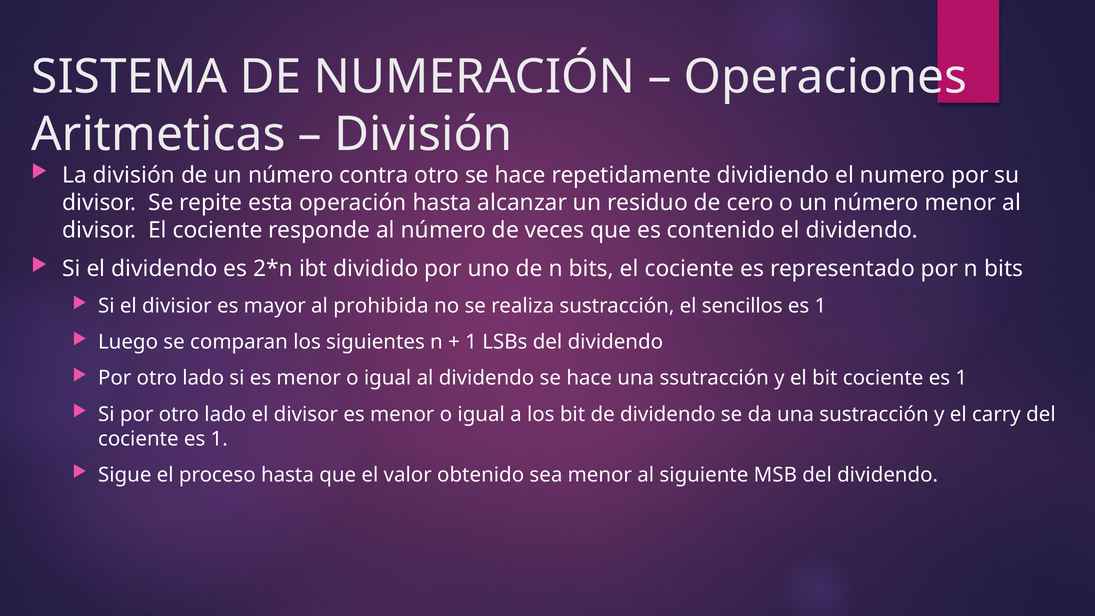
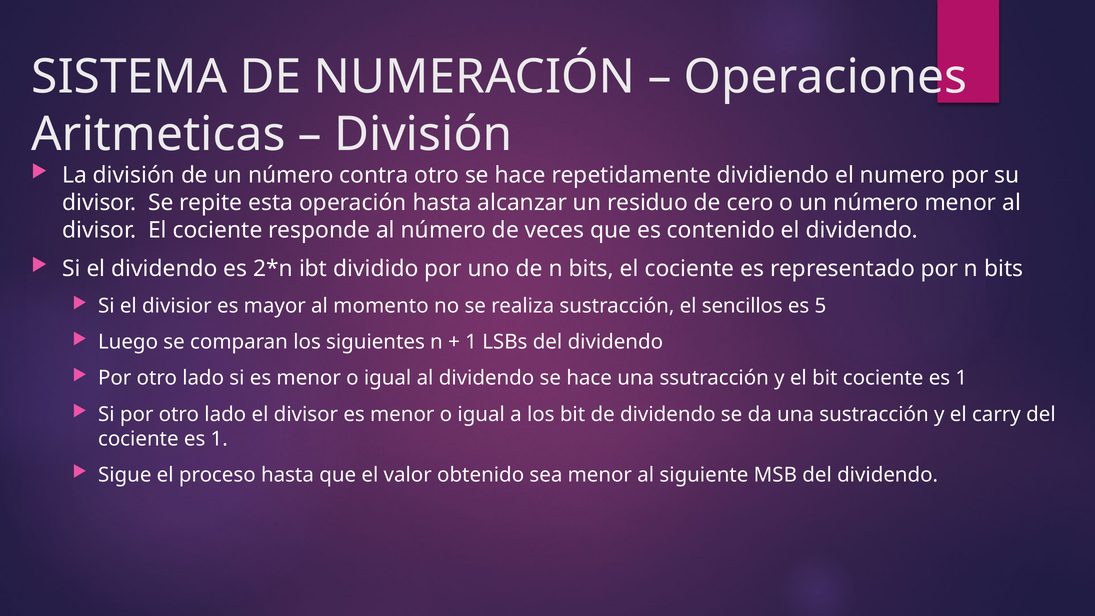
prohibida: prohibida -> momento (381, 306)
1: 1 -> 5 (820, 306)
